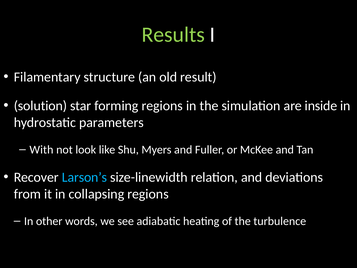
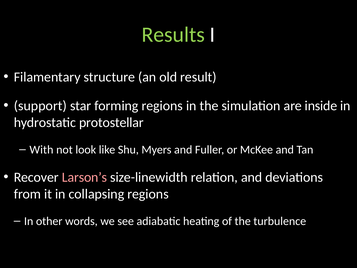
solution: solution -> support (40, 106)
parameters: parameters -> protostellar (111, 122)
Larson’s colour: light blue -> pink (84, 177)
